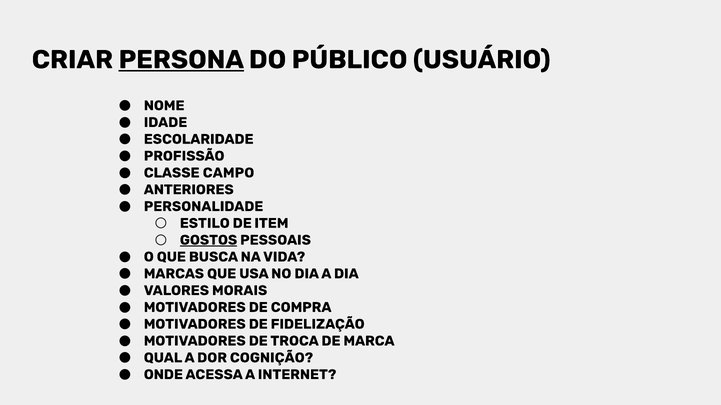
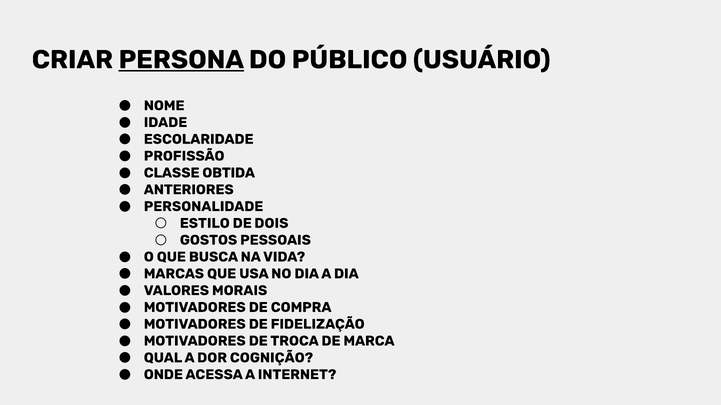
CAMPO: CAMPO -> OBTIDA (229, 173)
ITEM: ITEM -> DOIS (271, 224)
GOSTOS underline: present -> none (209, 240)
